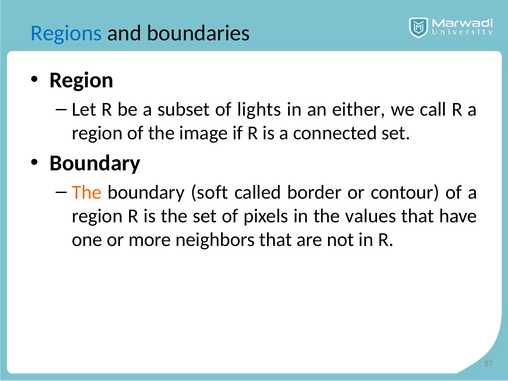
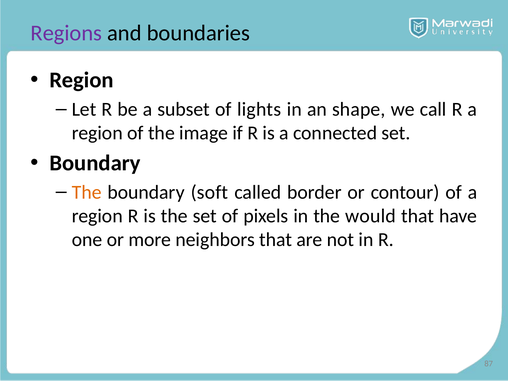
Regions colour: blue -> purple (66, 33)
either: either -> shape (359, 109)
values: values -> would (371, 216)
